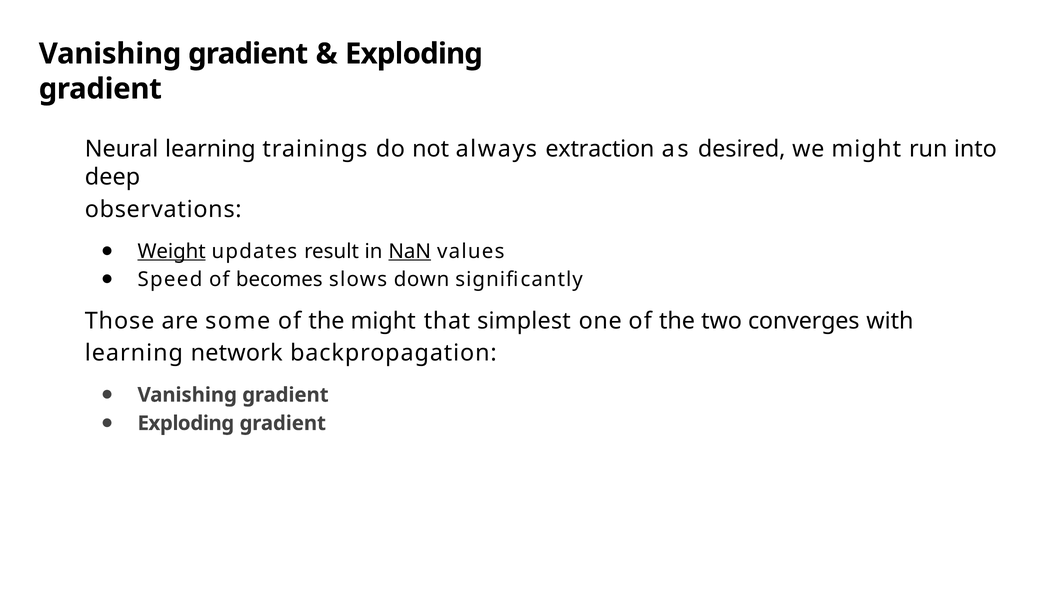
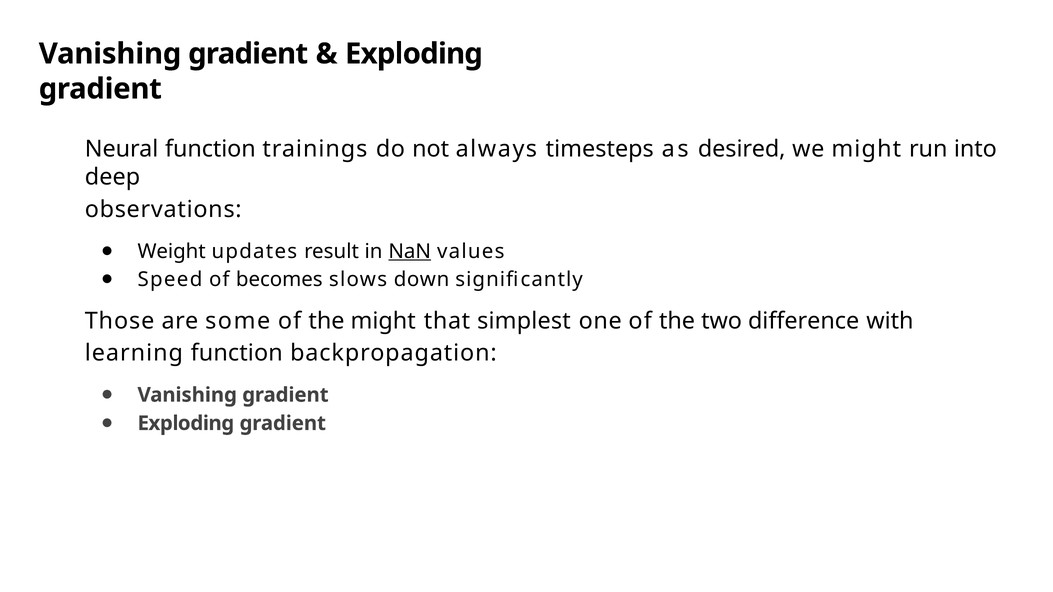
Neural learning: learning -> function (210, 149)
extraction: extraction -> timesteps (600, 149)
Weight underline: present -> none (172, 251)
converges: converges -> difference (804, 321)
learning network: network -> function (237, 353)
